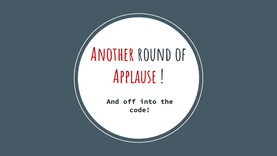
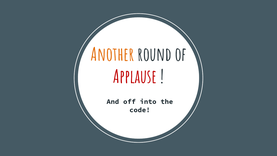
Another colour: red -> orange (113, 55)
